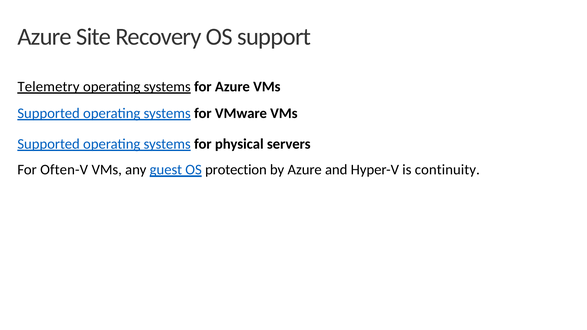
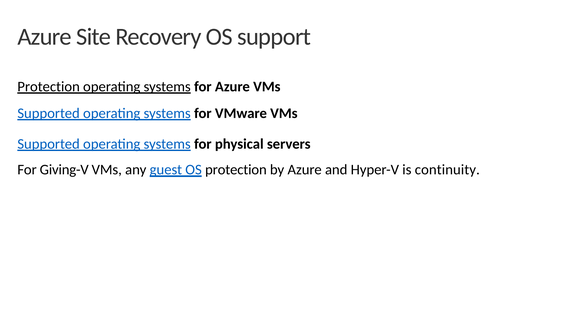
Telemetry: Telemetry -> Protection (49, 87)
Often-V: Often-V -> Giving-V (64, 170)
